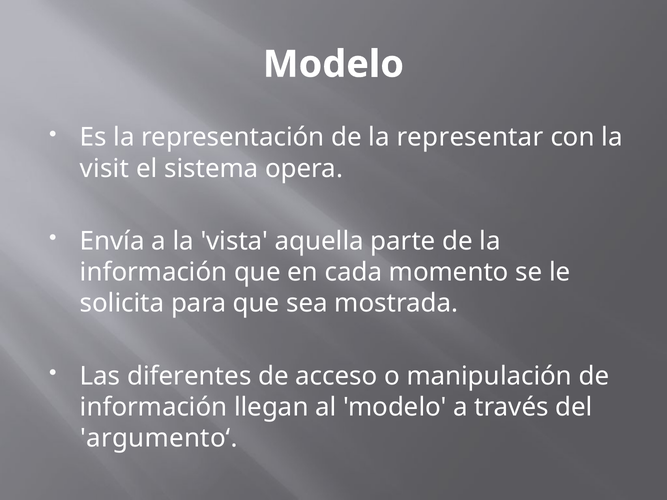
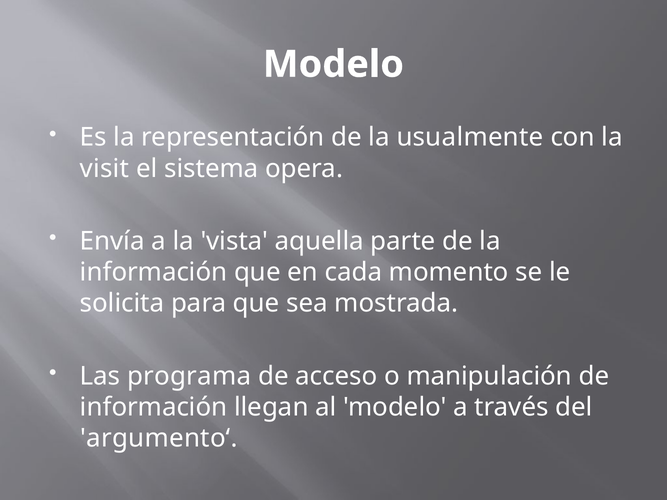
representar: representar -> usualmente (470, 137)
diferentes: diferentes -> programa (189, 376)
